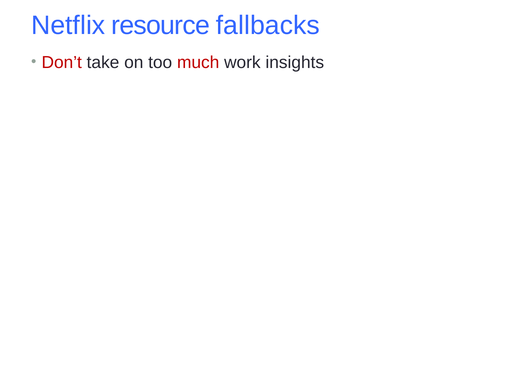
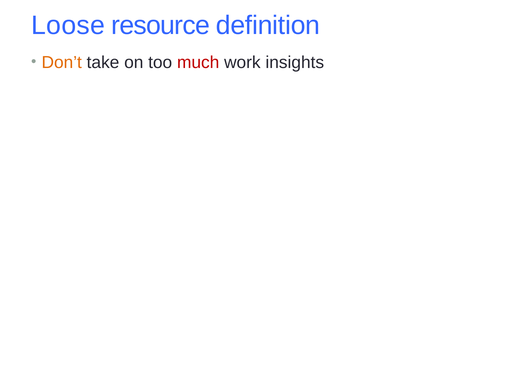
Netflix: Netflix -> Loose (68, 25)
fallbacks: fallbacks -> definition (268, 25)
Don’t colour: red -> orange (62, 62)
